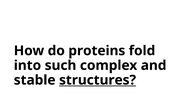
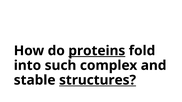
proteins underline: none -> present (97, 51)
